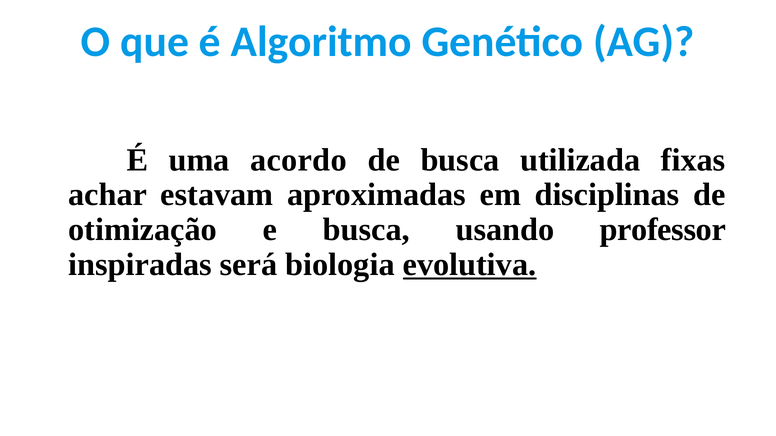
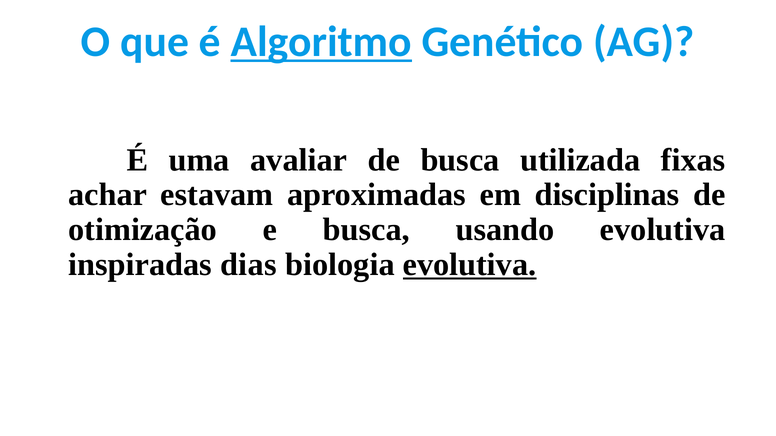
Algoritmo underline: none -> present (321, 42)
acordo: acordo -> avaliar (299, 160)
usando professor: professor -> evolutiva (663, 230)
será: será -> dias (248, 265)
